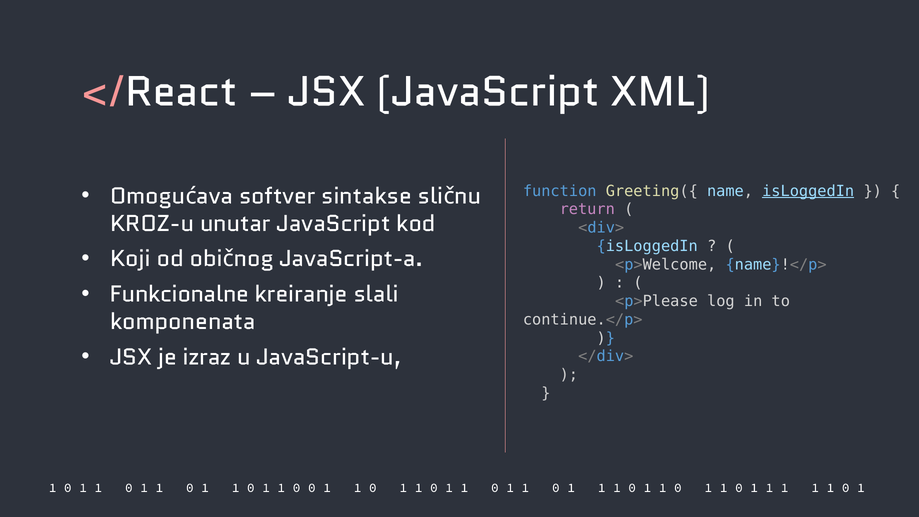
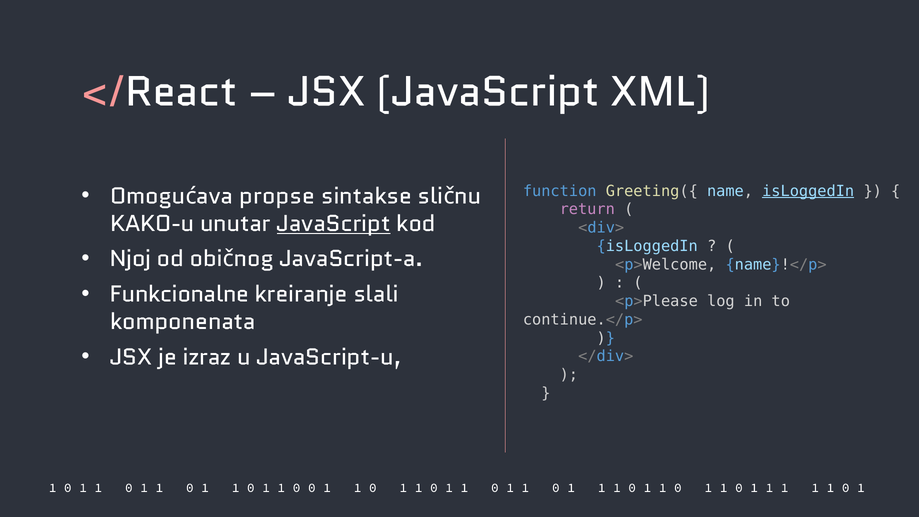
softver: softver -> propse (277, 196)
KROZ-u: KROZ-u -> KAKO-u (152, 224)
JavaScript underline: none -> present (334, 224)
Koji: Koji -> Njoj (131, 259)
